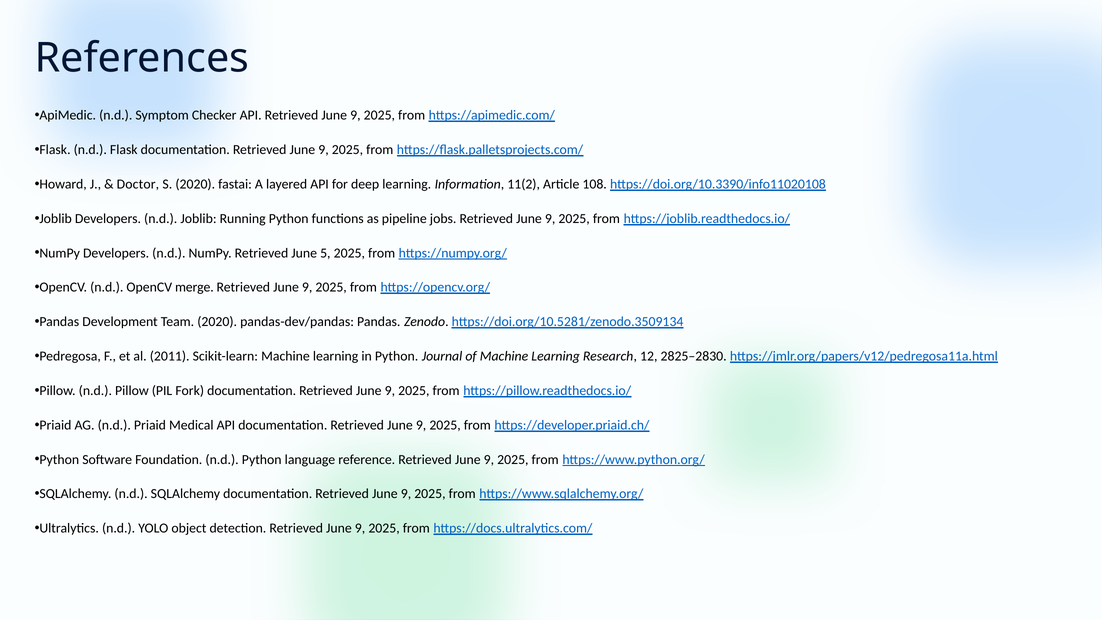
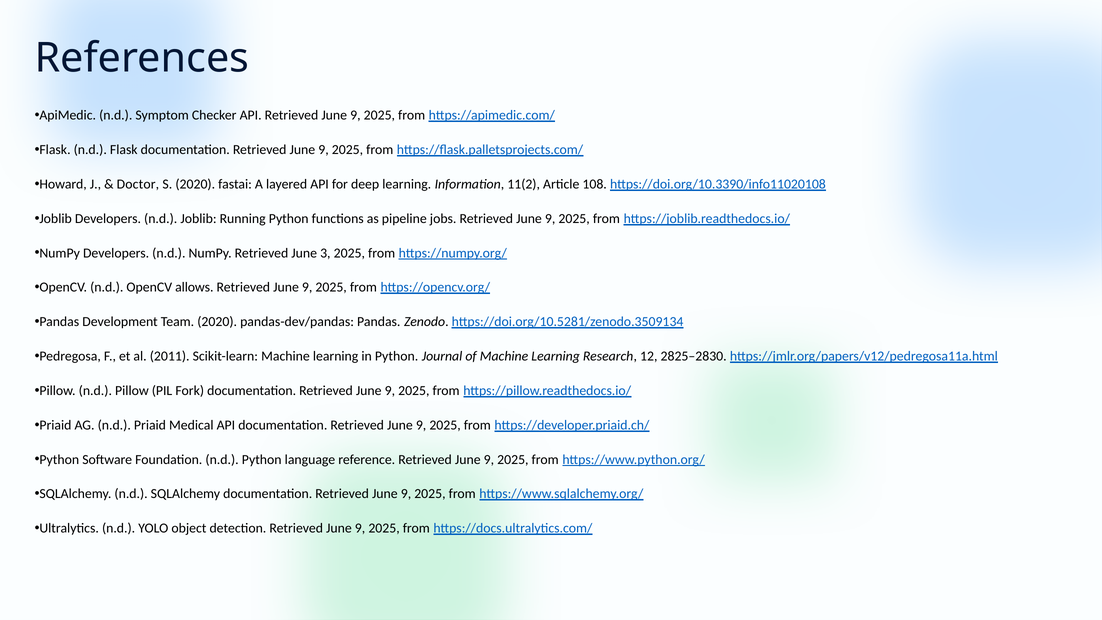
5: 5 -> 3 (325, 253)
merge: merge -> allows (194, 287)
